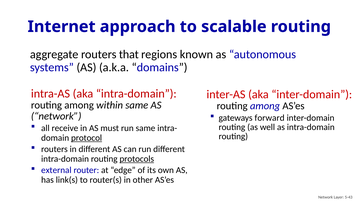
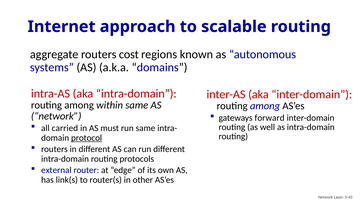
that: that -> cost (129, 54)
receive: receive -> carried (65, 128)
protocols underline: present -> none (137, 159)
